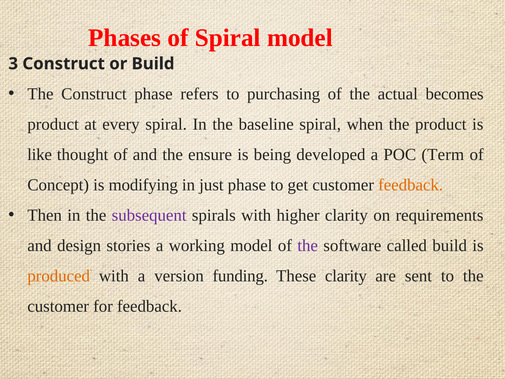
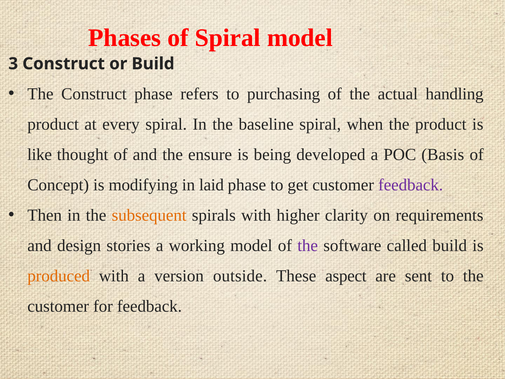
becomes: becomes -> handling (455, 94)
Term: Term -> Basis (443, 155)
just: just -> laid (211, 185)
feedback colour: orange -> purple (411, 185)
subsequent colour: purple -> orange (149, 215)
funding: funding -> outside (240, 276)
These clarity: clarity -> aspect (346, 276)
